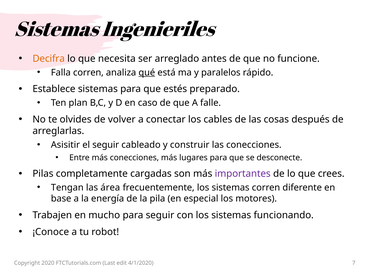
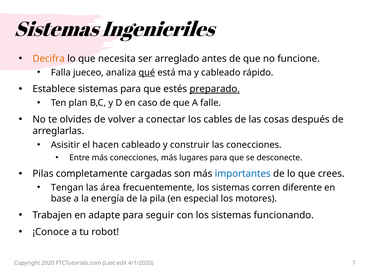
Falla corren: corren -> jueceo (88, 72)
y paralelos: paralelos -> cableado (221, 72)
preparado underline: none -> present (215, 89)
el seguir: seguir -> hacen (106, 145)
importantes colour: purple -> blue (243, 174)
mucho: mucho -> adapte (104, 215)
